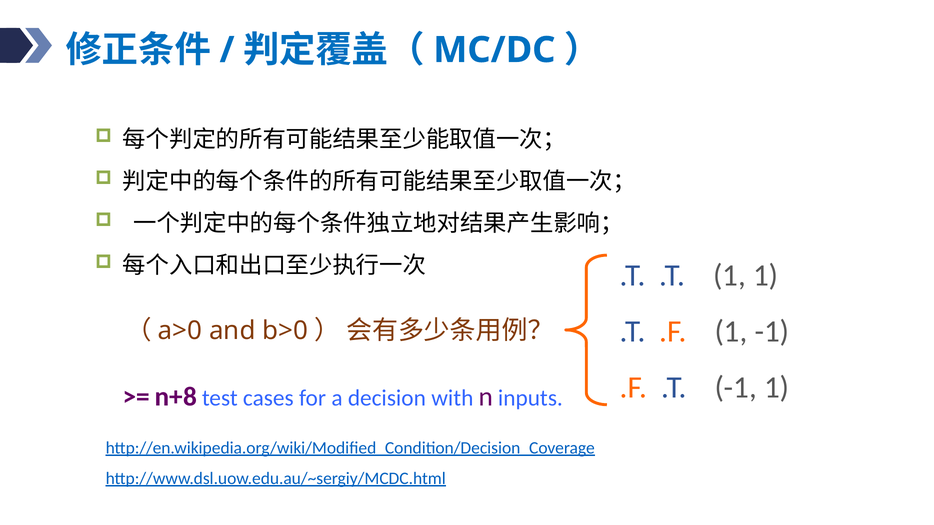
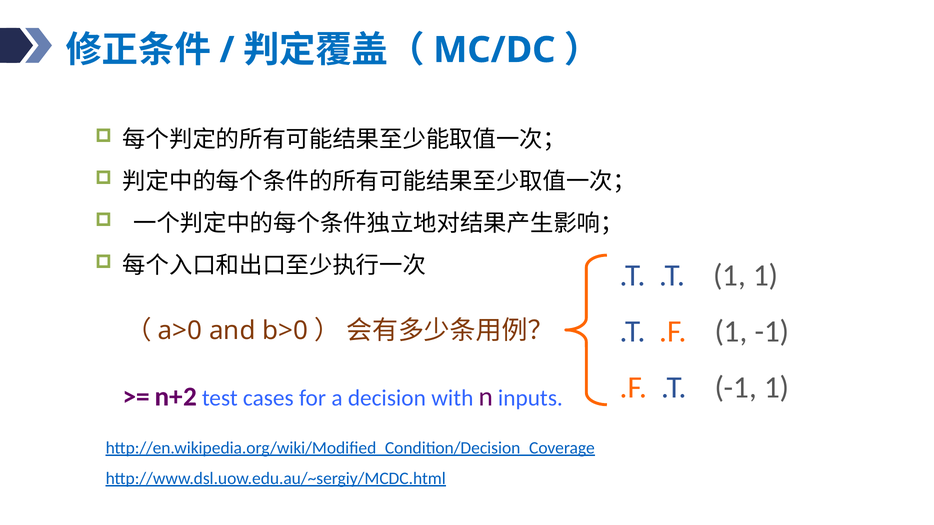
n+8: n+8 -> n+2 (176, 397)
